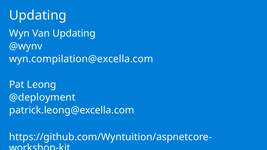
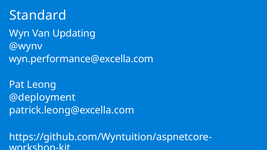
Updating: Updating -> Standard (38, 15)
wyn.compilation@excella.com: wyn.compilation@excella.com -> wyn.performance@excella.com (81, 59)
